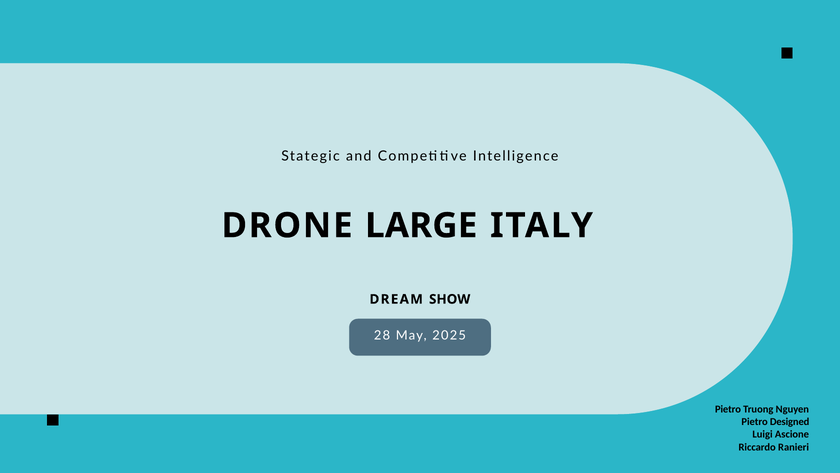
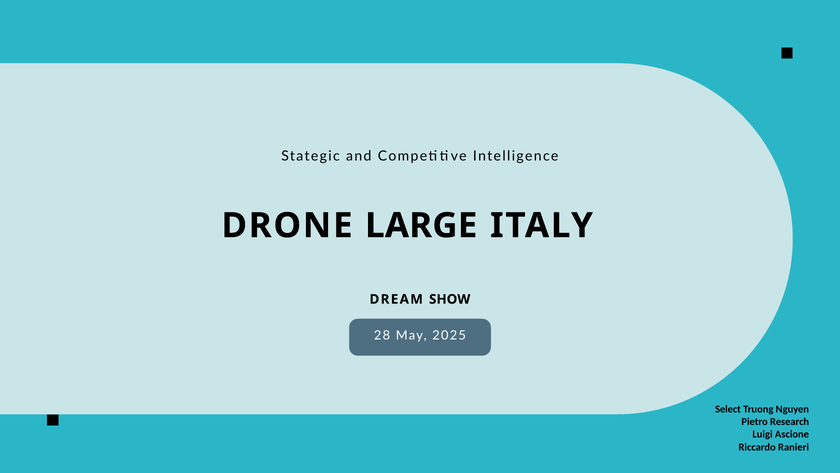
Pietro: Pietro -> Select (728, 409)
Designed: Designed -> Research (790, 421)
